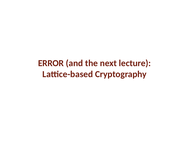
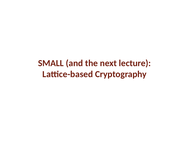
ERROR: ERROR -> SMALL (51, 63)
